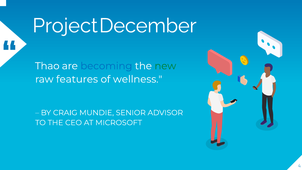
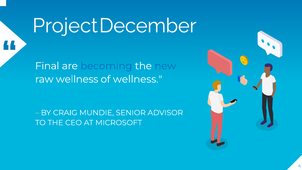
Thao: Thao -> Final (47, 66)
new colour: green -> blue (165, 66)
raw features: features -> wellness (77, 79)
